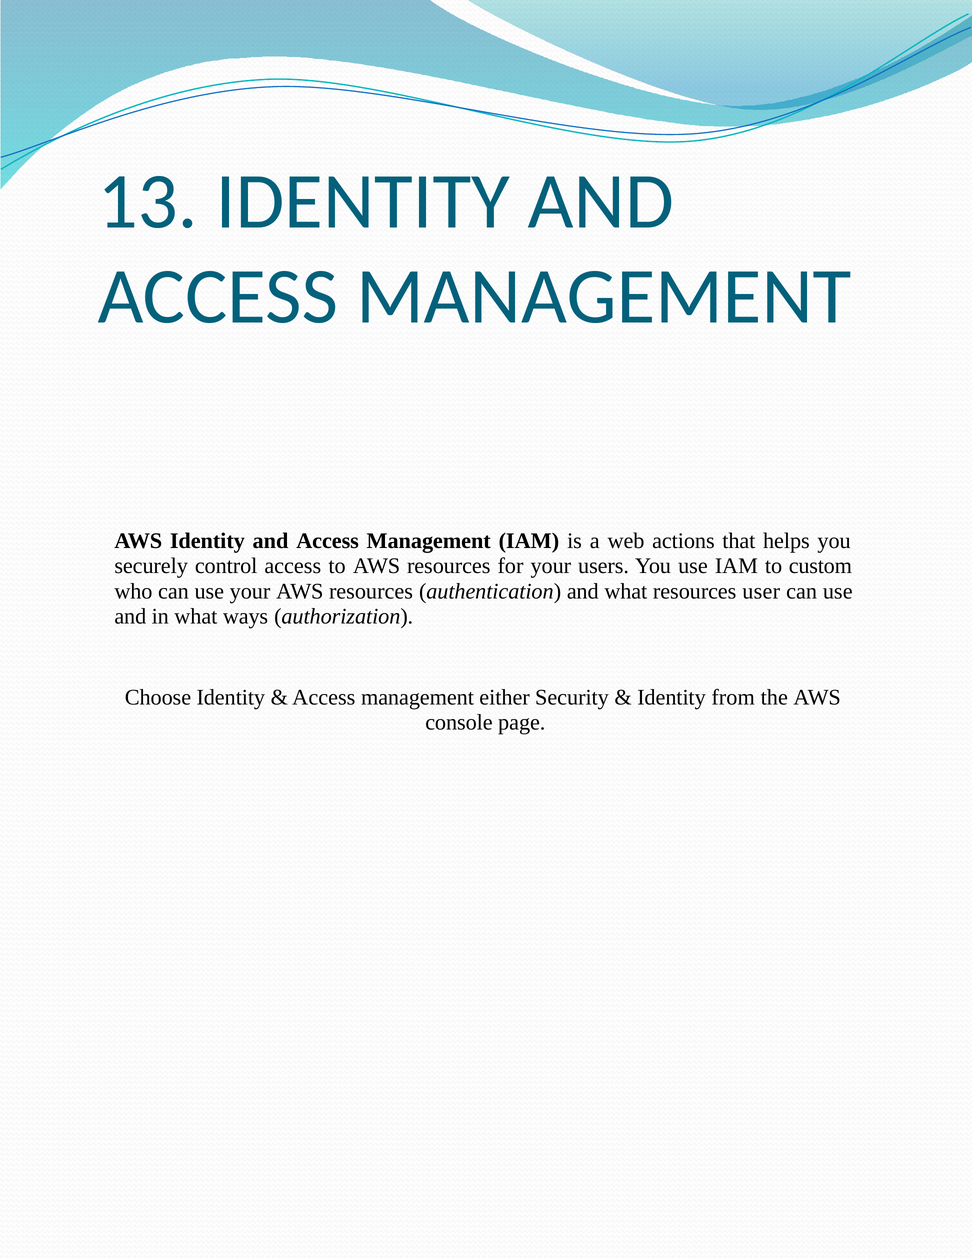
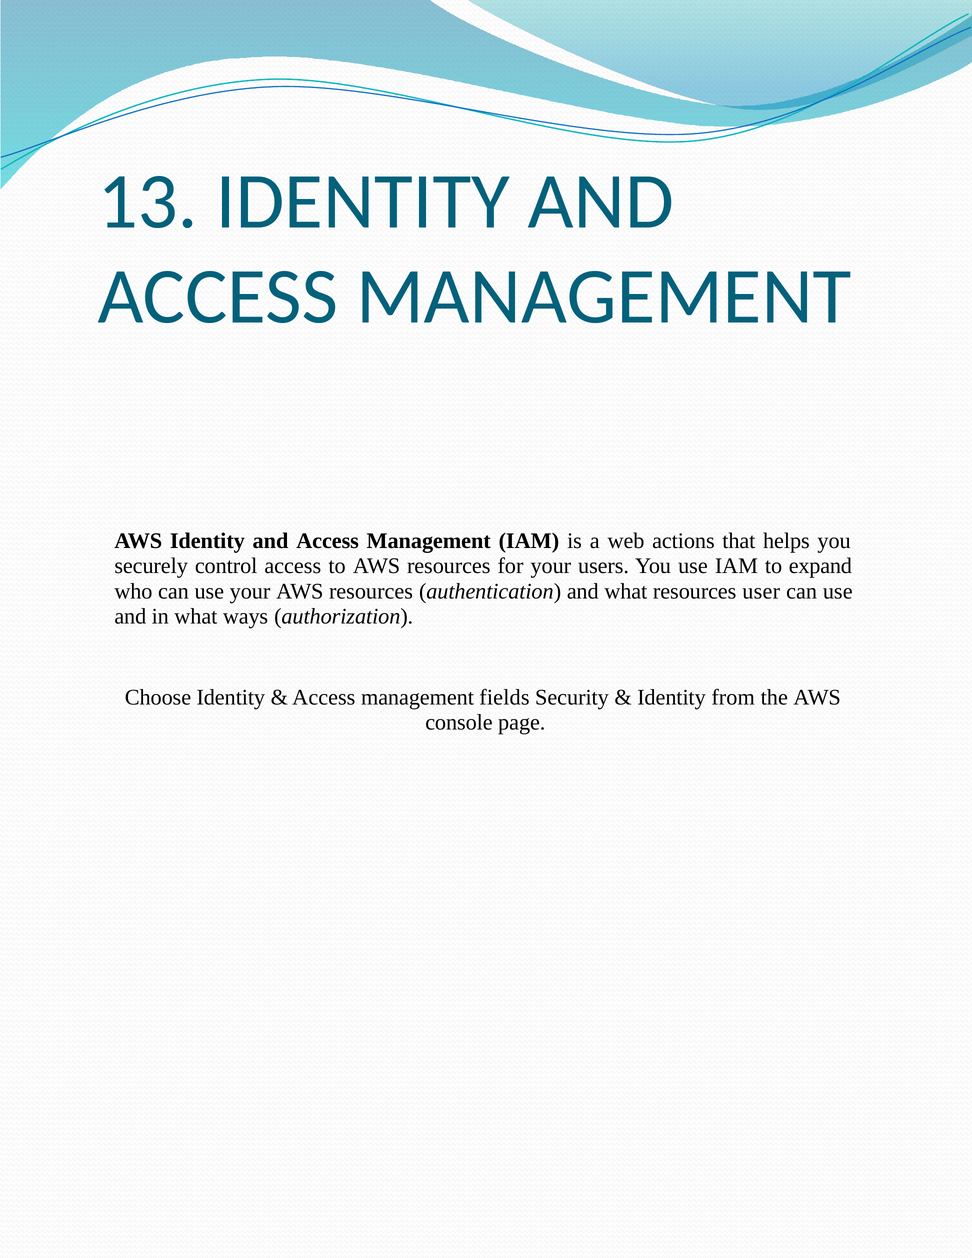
custom: custom -> expand (820, 566)
either: either -> fields (504, 697)
